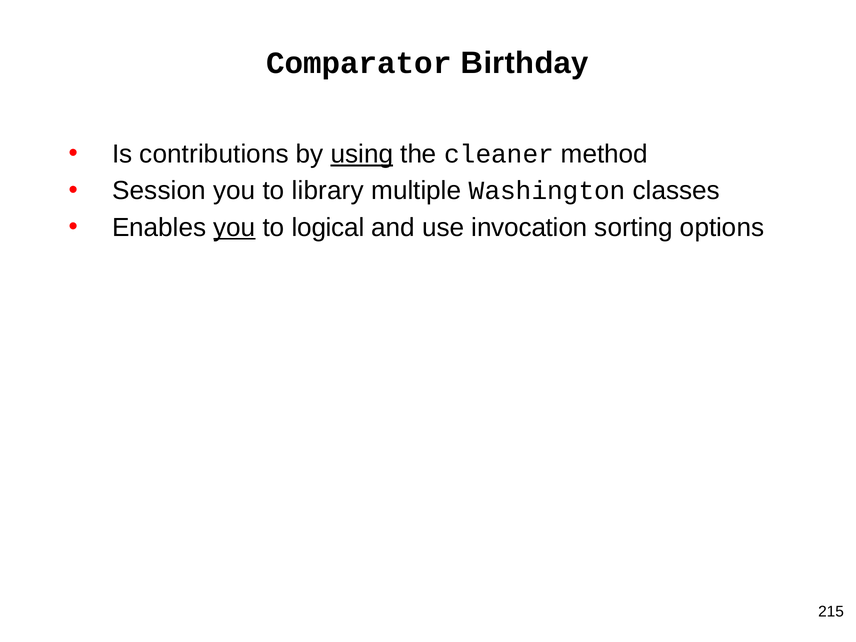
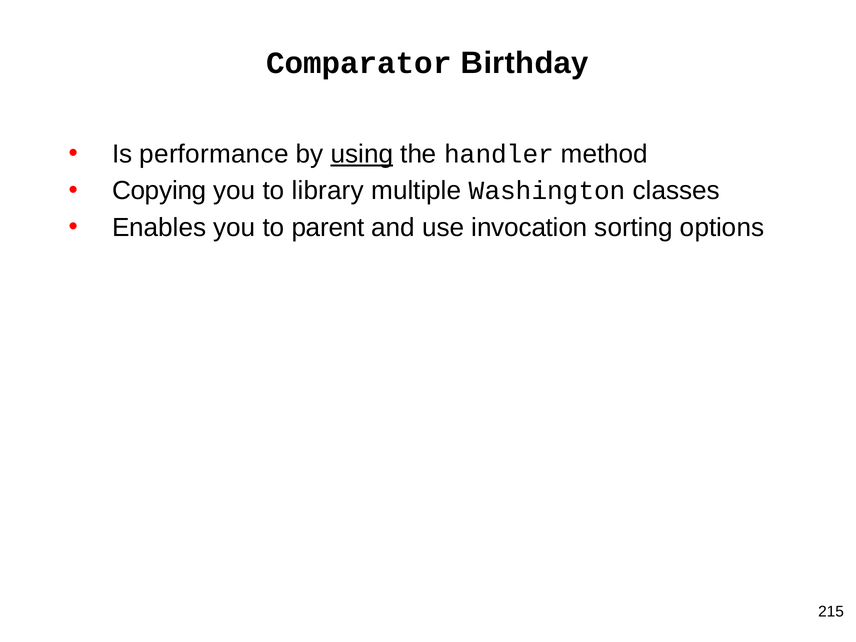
contributions: contributions -> performance (214, 154)
cleaner: cleaner -> handler (499, 154)
Session: Session -> Copying (159, 191)
you underline: present -> none (234, 227)
logical: logical -> parent (328, 227)
